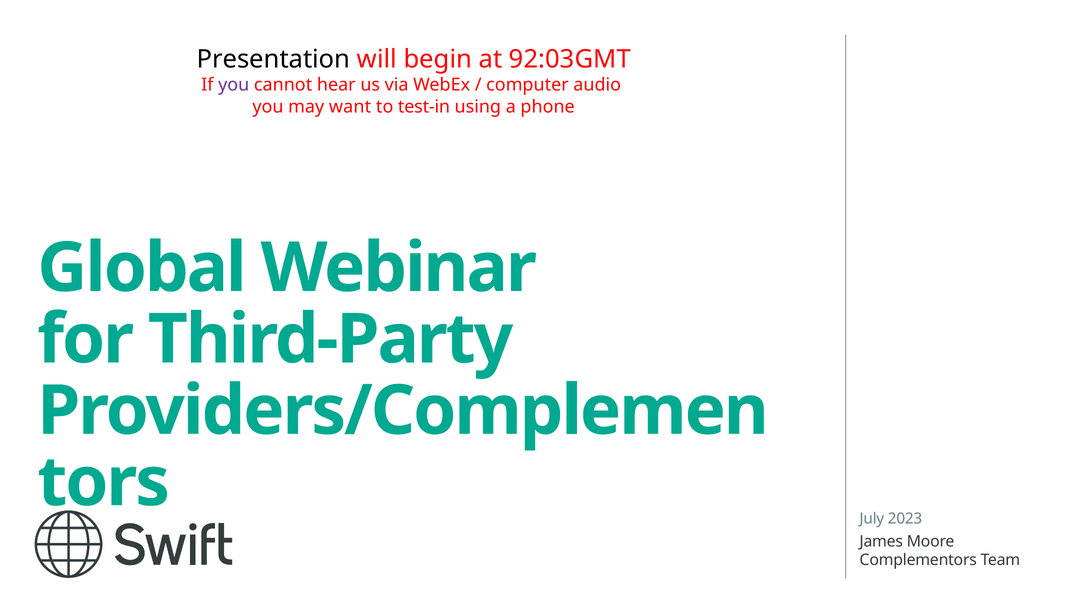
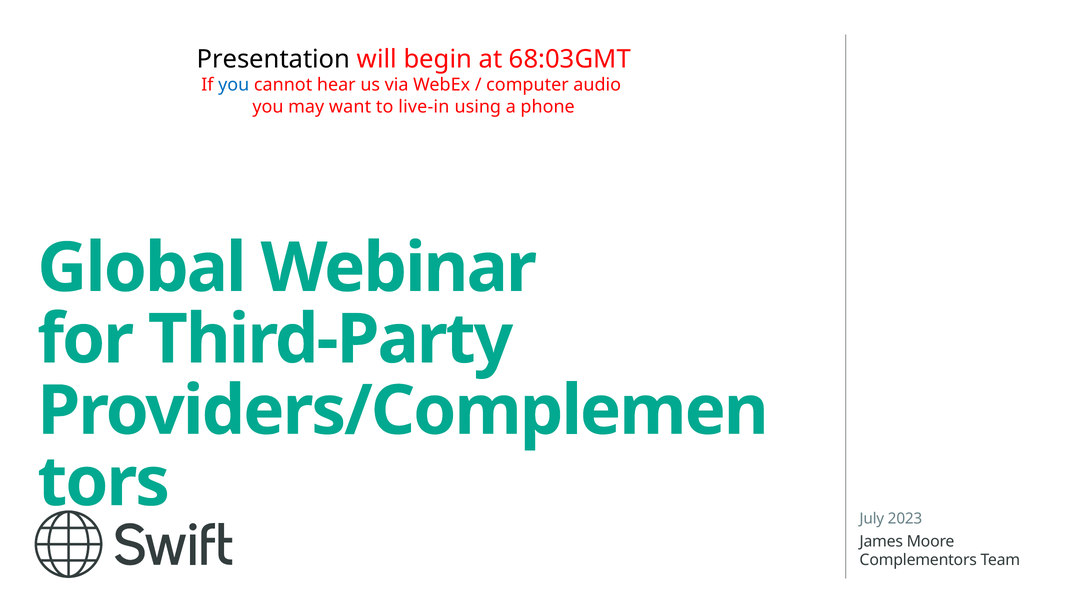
92:03GMT: 92:03GMT -> 68:03GMT (570, 59)
you colour: purple -> blue (234, 85)
test-in: test-in -> live-in (424, 107)
